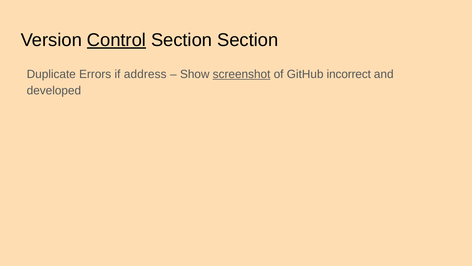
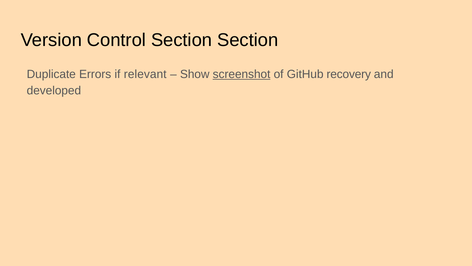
Control underline: present -> none (116, 40)
address: address -> relevant (145, 74)
incorrect: incorrect -> recovery (349, 74)
